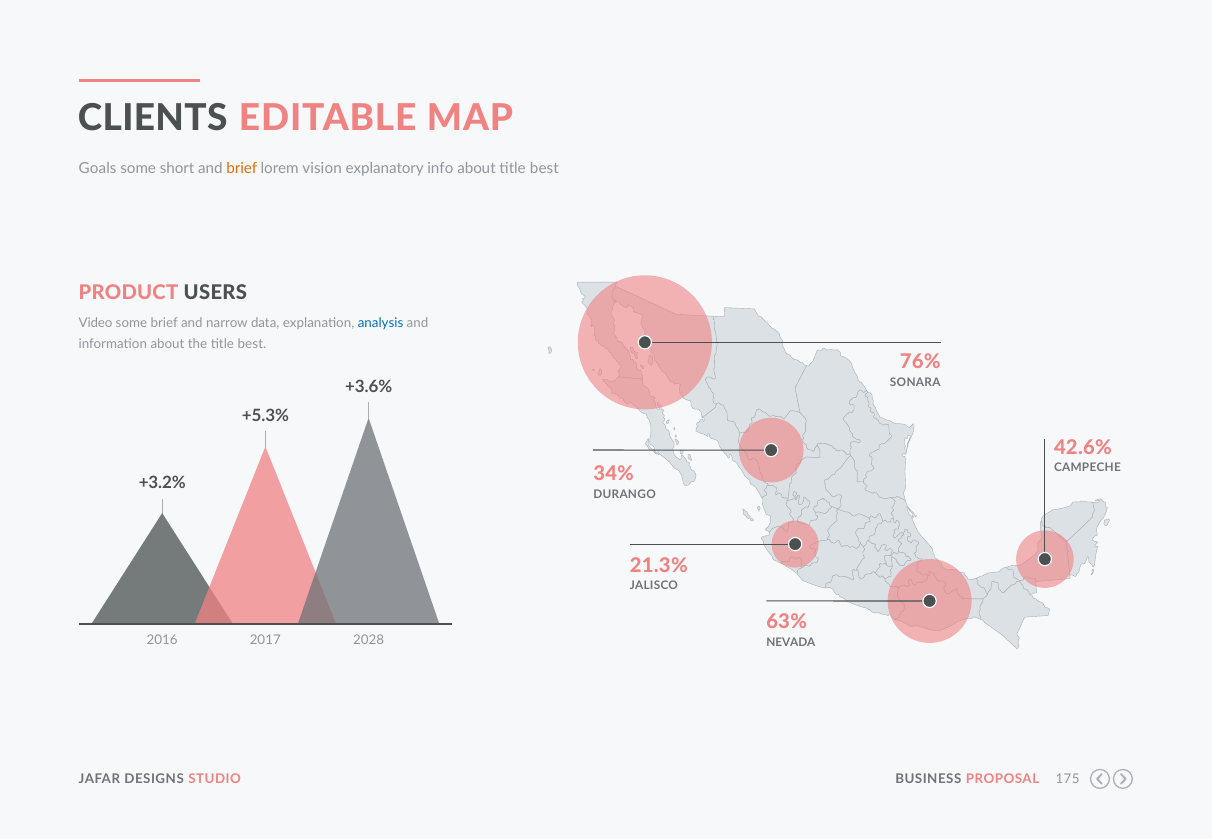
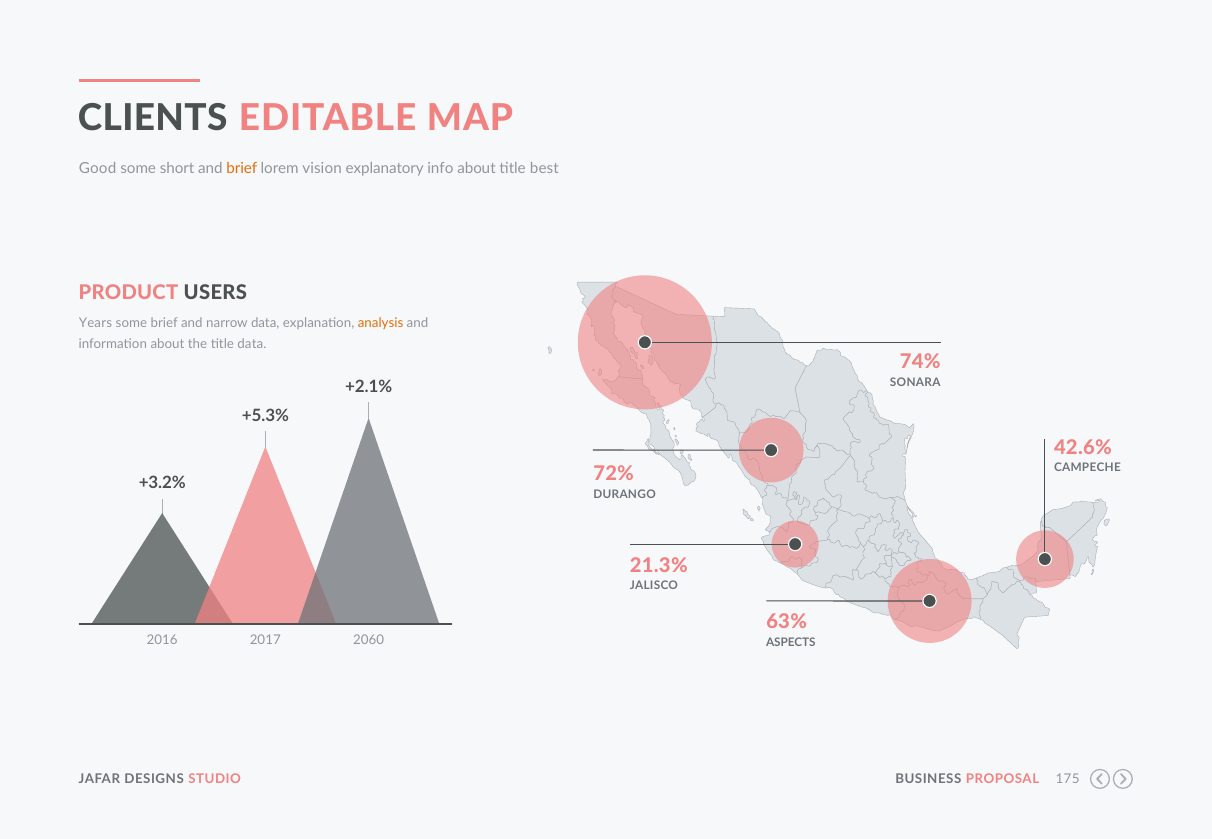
Goals: Goals -> Good (98, 169)
Video: Video -> Years (95, 323)
analysis colour: blue -> orange (381, 323)
the title best: best -> data (252, 344)
76%: 76% -> 74% (920, 362)
+3.6%: +3.6% -> +2.1% (369, 387)
34%: 34% -> 72% (614, 474)
2028: 2028 -> 2060 (369, 640)
NEVADA: NEVADA -> ASPECTS (791, 643)
